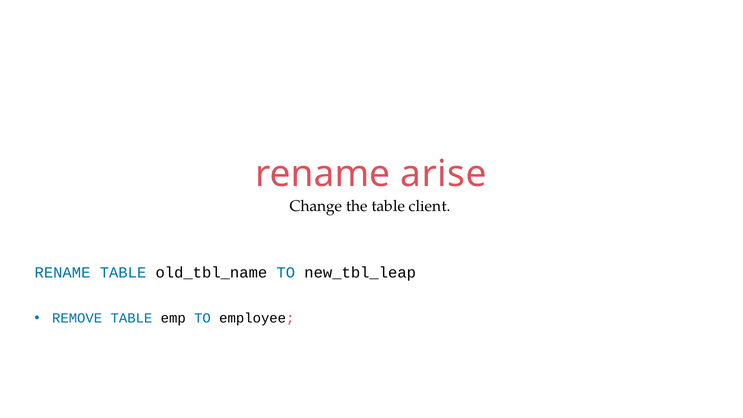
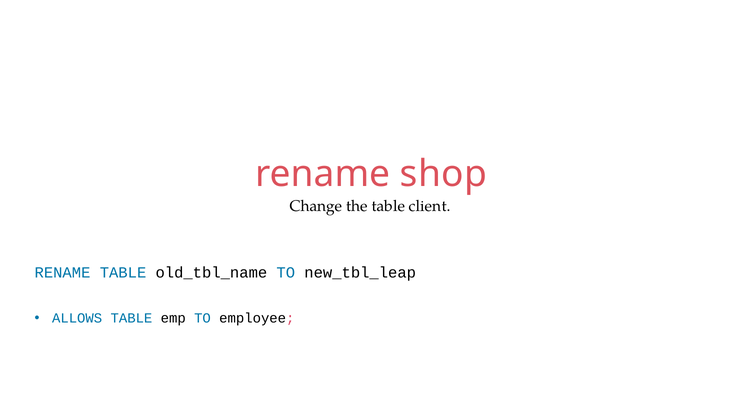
arise: arise -> shop (443, 174)
REMOVE: REMOVE -> ALLOWS (77, 318)
